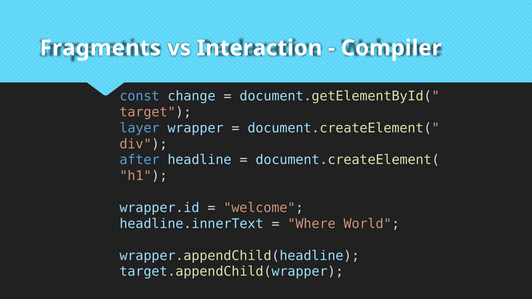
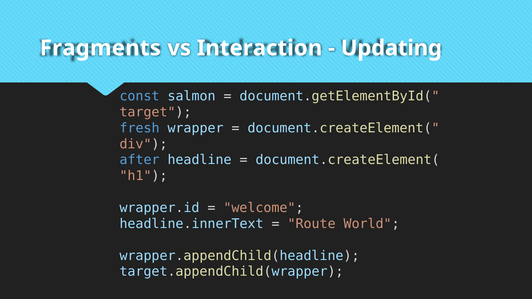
Compiler: Compiler -> Updating (391, 48)
change: change -> salmon (192, 96)
layer: layer -> fresh (140, 128)
Where: Where -> Route (312, 224)
